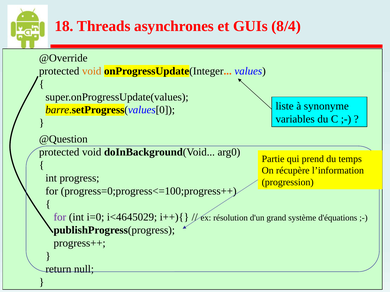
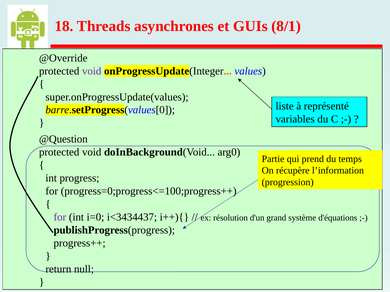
8/4: 8/4 -> 8/1 (286, 26)
void colour: orange -> purple (92, 71)
synonyme: synonyme -> représenté (326, 106)
i<4645029: i<4645029 -> i<3434437 (132, 217)
